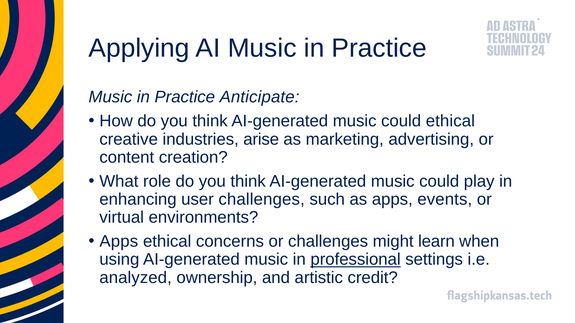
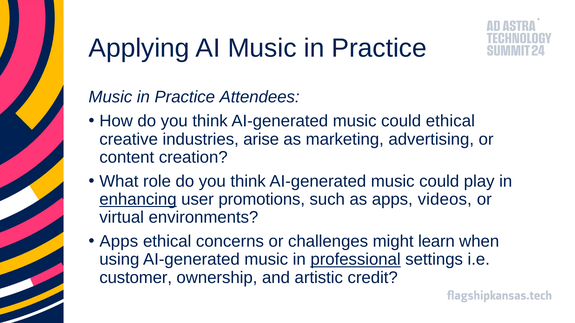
Anticipate: Anticipate -> Attendees (260, 97)
enhancing underline: none -> present (138, 200)
user challenges: challenges -> promotions (262, 200)
events: events -> videos (445, 200)
analyzed: analyzed -> customer (136, 278)
